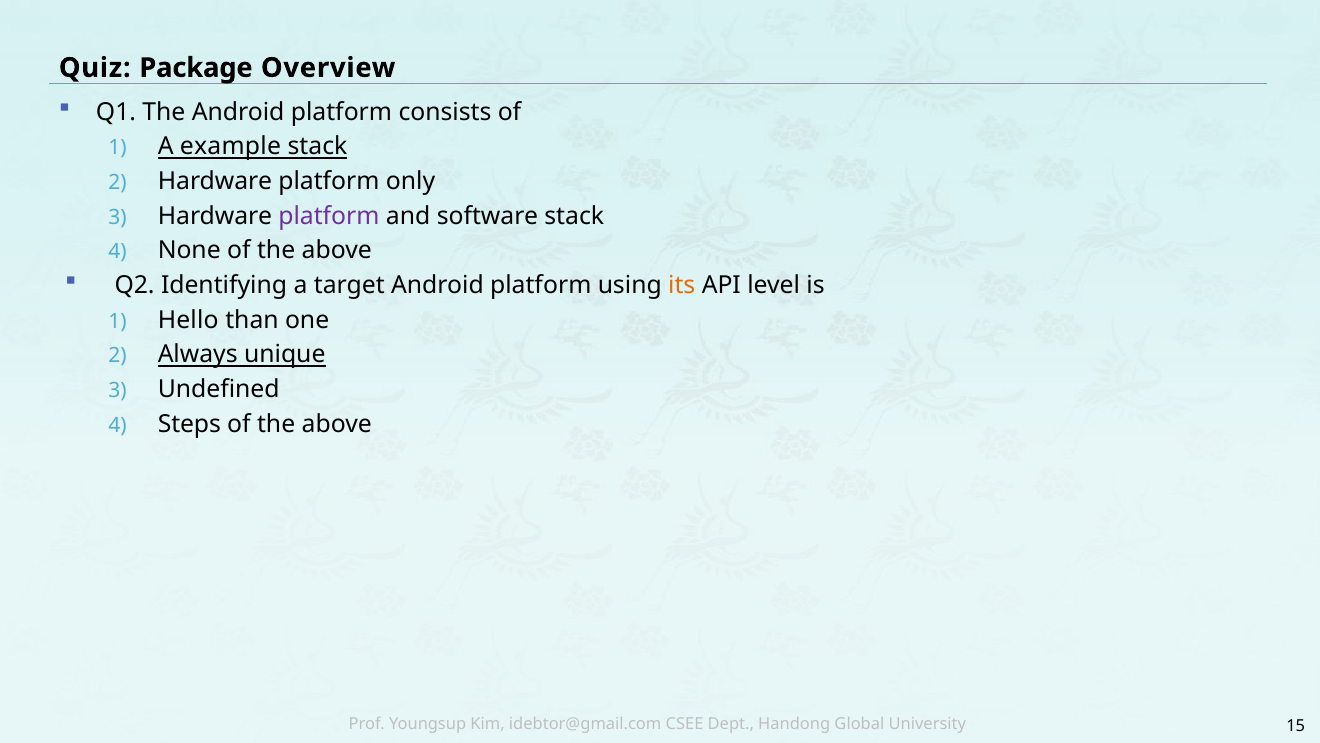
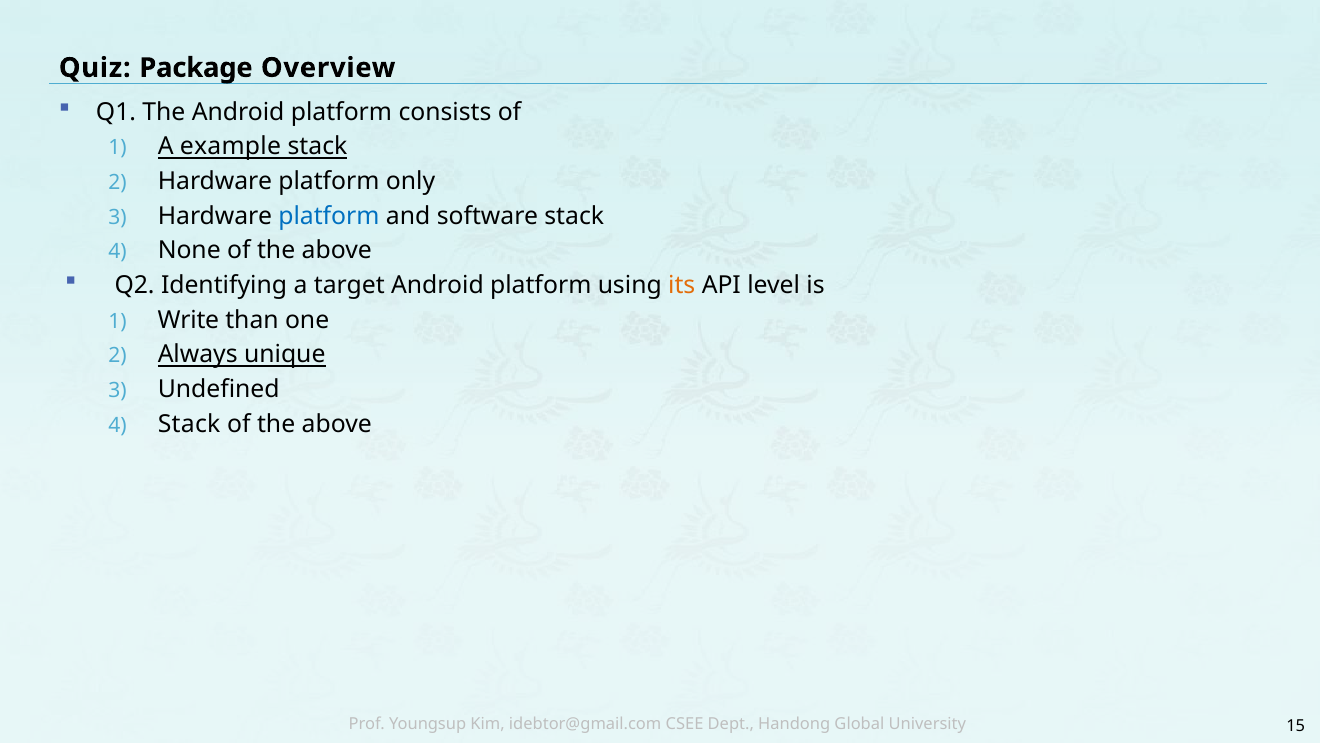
platform colour: purple -> blue (329, 216)
Hello: Hello -> Write (188, 320)
Steps: Steps -> Stack (189, 424)
